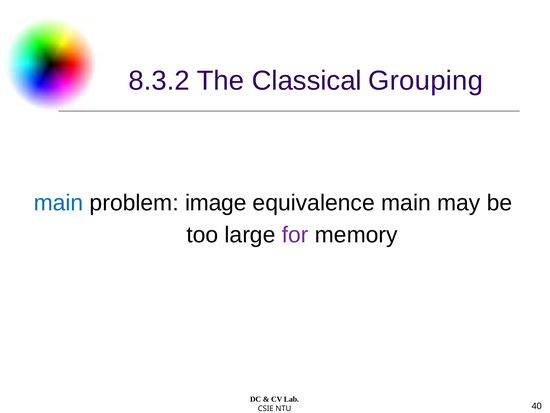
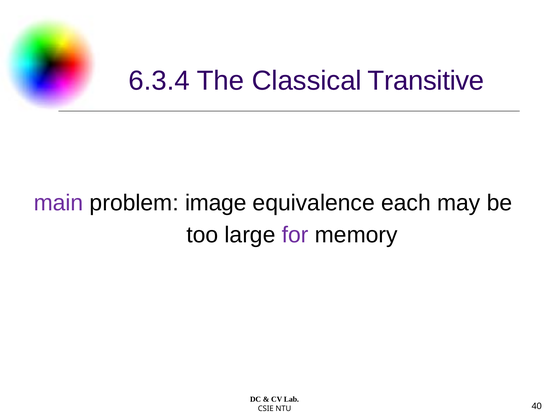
8.3.2: 8.3.2 -> 6.3.4 (159, 81)
Grouping: Grouping -> Transitive (426, 81)
main colour: blue -> purple (58, 203)
equivalence main: main -> each (406, 203)
